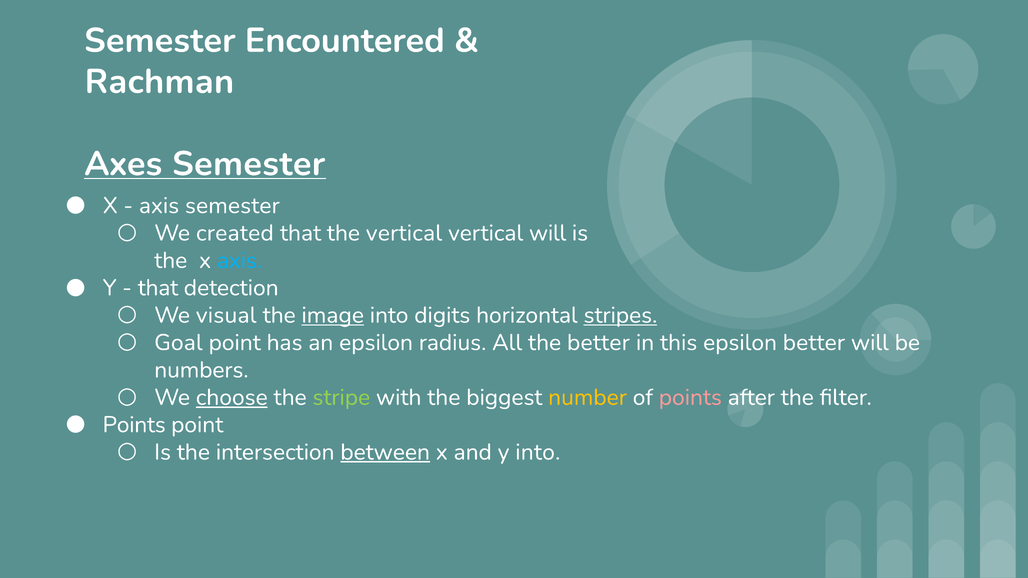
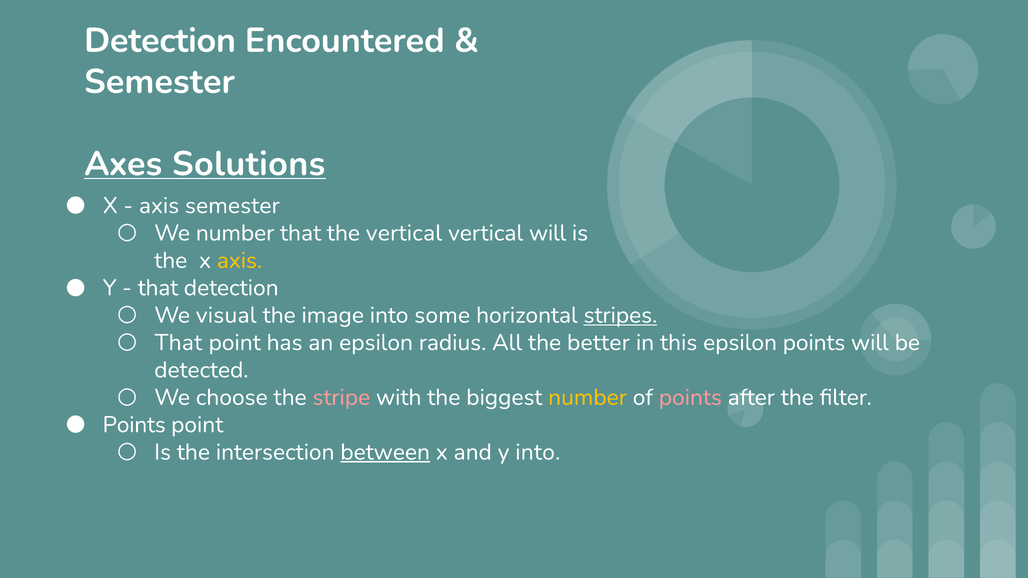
Semester: Semester -> Detection (160, 40)
Rachman: Rachman -> Semester (160, 82)
Axes Semester: Semester -> Solutions (249, 164)
We created: created -> number (235, 233)
axis colour: light blue -> yellow (239, 260)
image underline: present -> none (333, 315)
digits: digits -> some (442, 315)
Goal: Goal -> That (178, 343)
epsilon better: better -> points (814, 343)
numbers: numbers -> detected (201, 370)
choose underline: present -> none (232, 397)
stripe colour: light green -> pink (341, 397)
